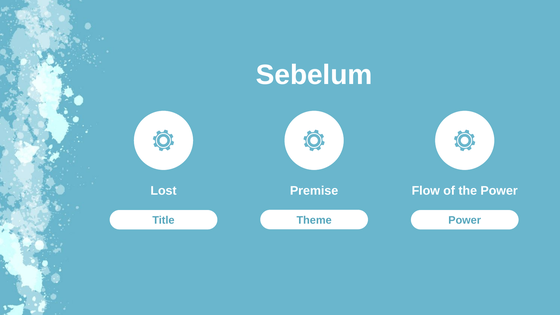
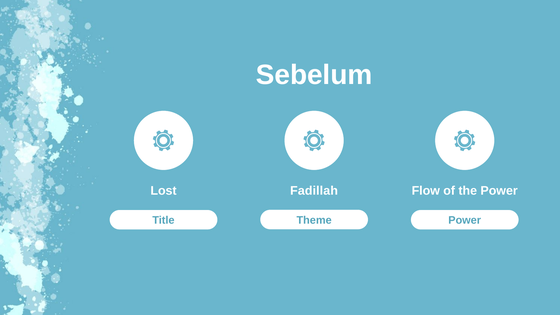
Premise: Premise -> Fadillah (314, 191)
